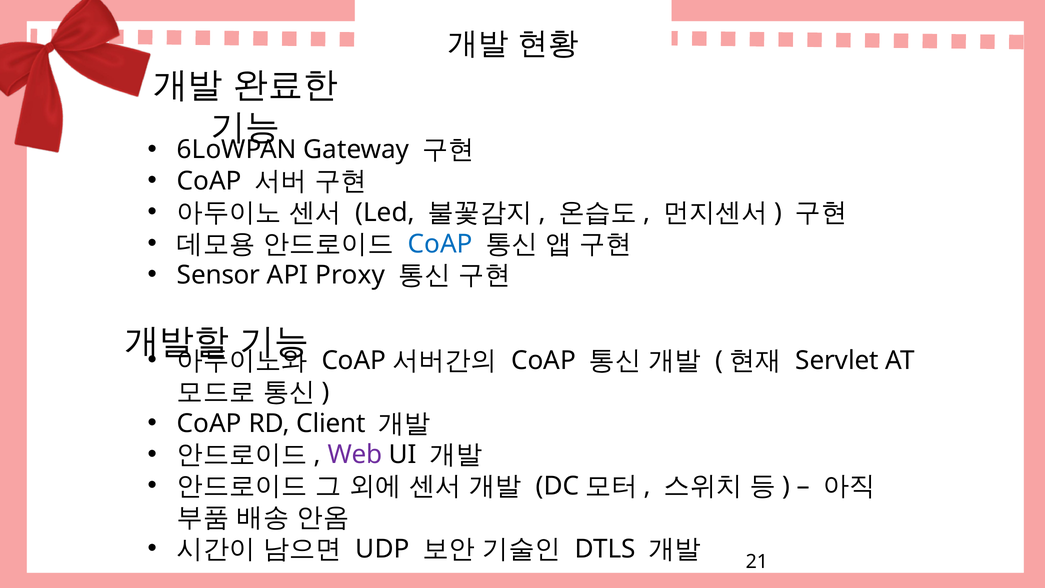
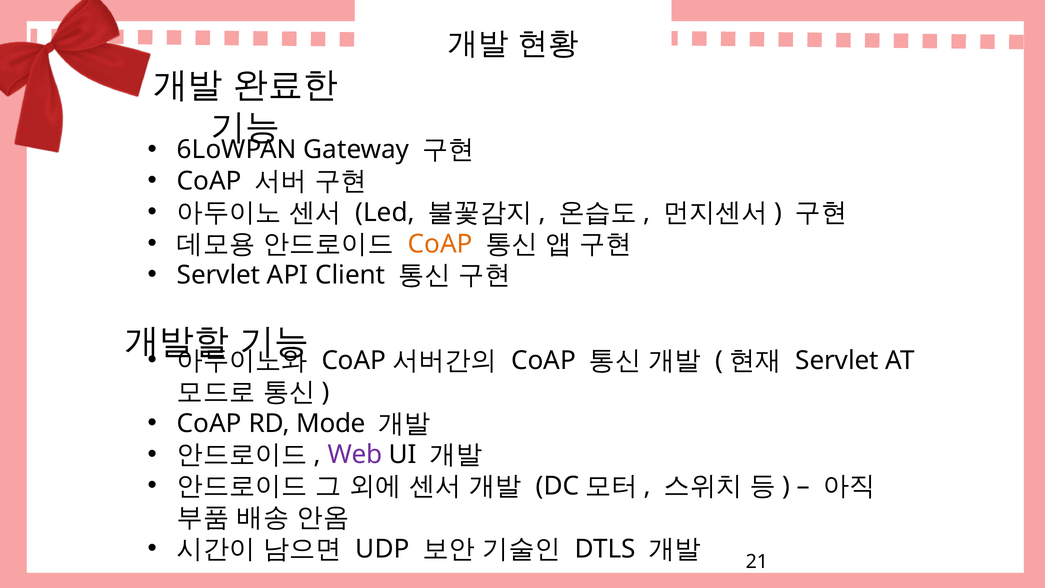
CoAP colour: blue -> orange (440, 244)
Sensor: Sensor -> Servlet (219, 275)
Proxy: Proxy -> Client (350, 275)
Client: Client -> Mode (331, 423)
